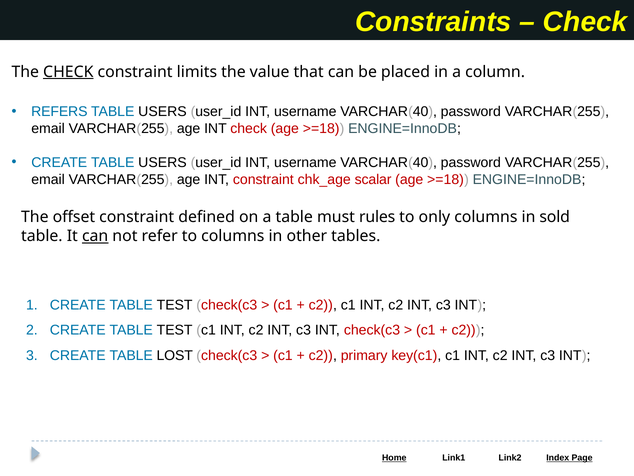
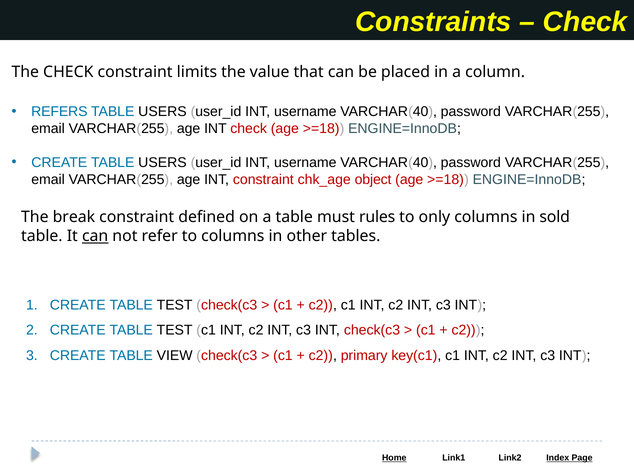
CHECK underline: present -> none (68, 72)
scalar: scalar -> object (373, 179)
offset: offset -> break (74, 217)
LOST: LOST -> VIEW (175, 355)
